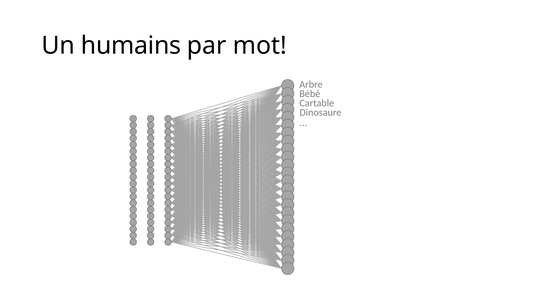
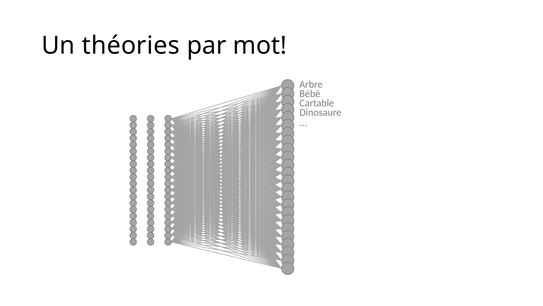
humains: humains -> théories (131, 46)
